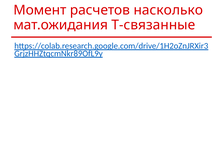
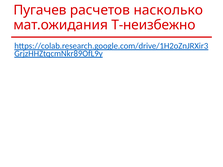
Момент: Момент -> Пугачев (40, 10)
Т-связанные: Т-связанные -> Т-неизбежно (153, 25)
